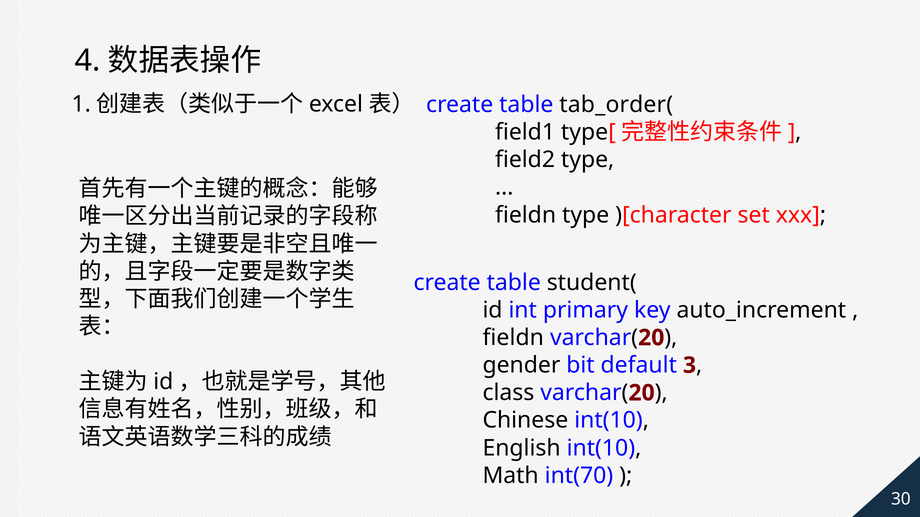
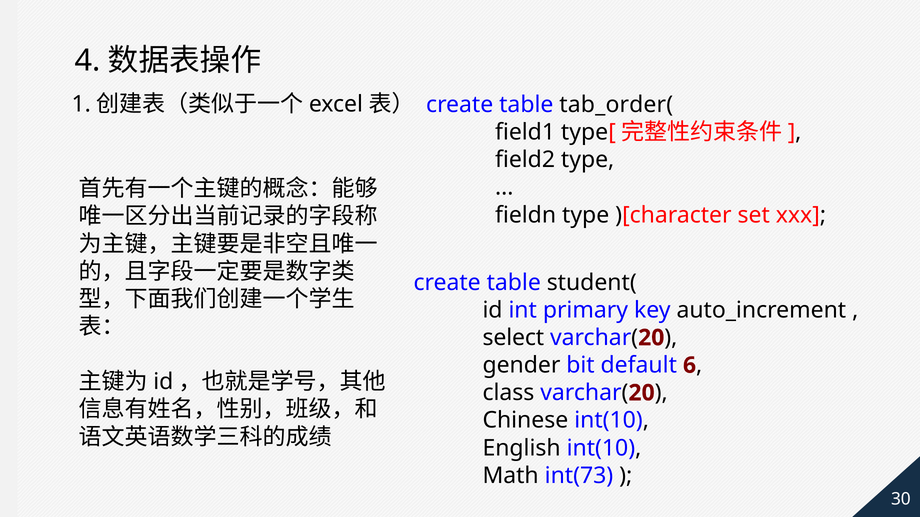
fieldn: fieldn -> select (513, 338)
3: 3 -> 6 (690, 366)
int(70: int(70 -> int(73 (579, 476)
